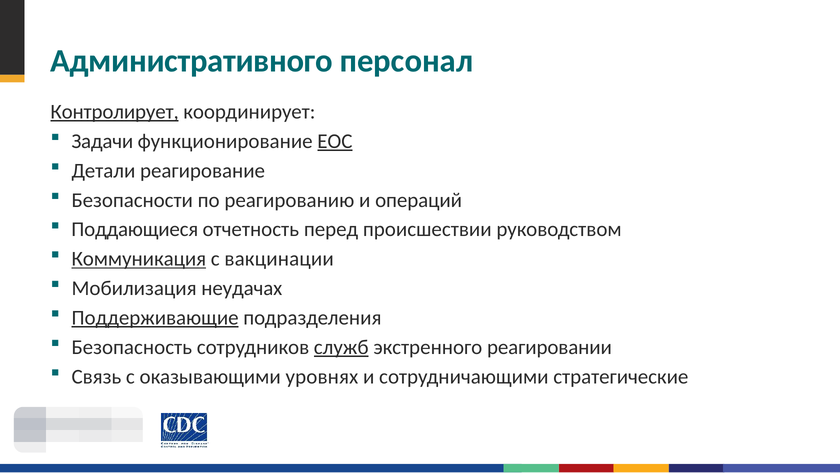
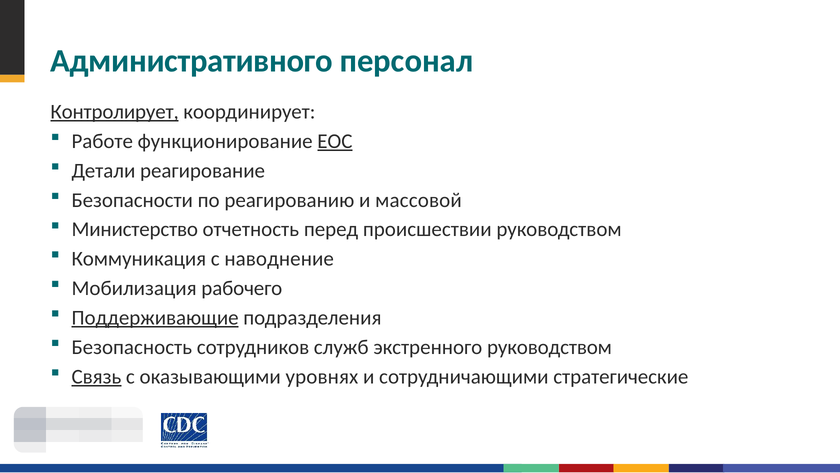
Задачи: Задачи -> Работе (102, 141)
операций: операций -> массовой (418, 200)
Поддающиеся: Поддающиеся -> Министерство (135, 229)
Коммуникация underline: present -> none (139, 259)
вакцинации: вакцинации -> наводнение (279, 259)
неудачах: неудачах -> рабочего (242, 288)
служб underline: present -> none (341, 347)
экстренного реагировании: реагировании -> руководством (549, 347)
Связь underline: none -> present (96, 376)
